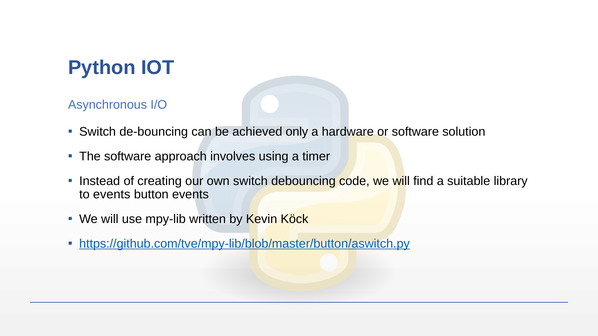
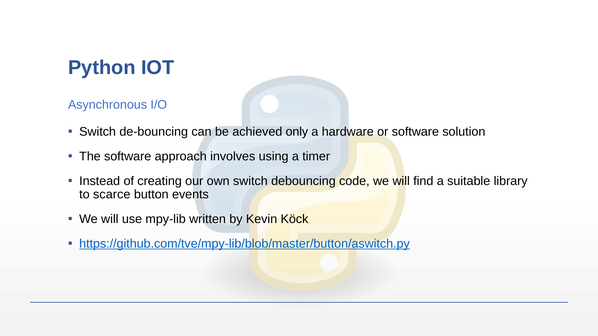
to events: events -> scarce (112, 195)
